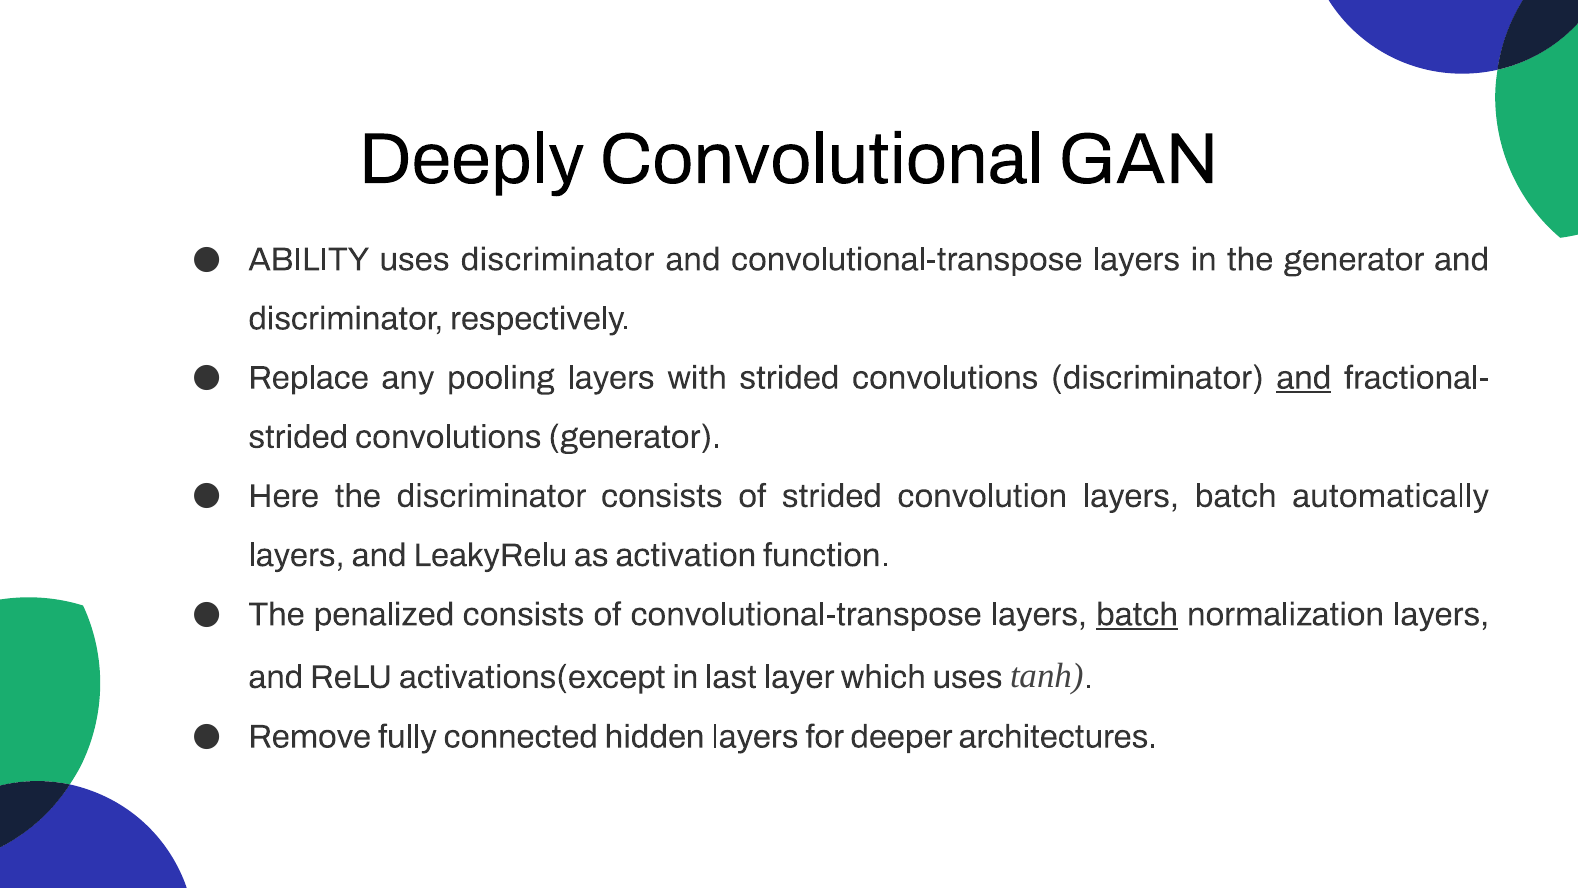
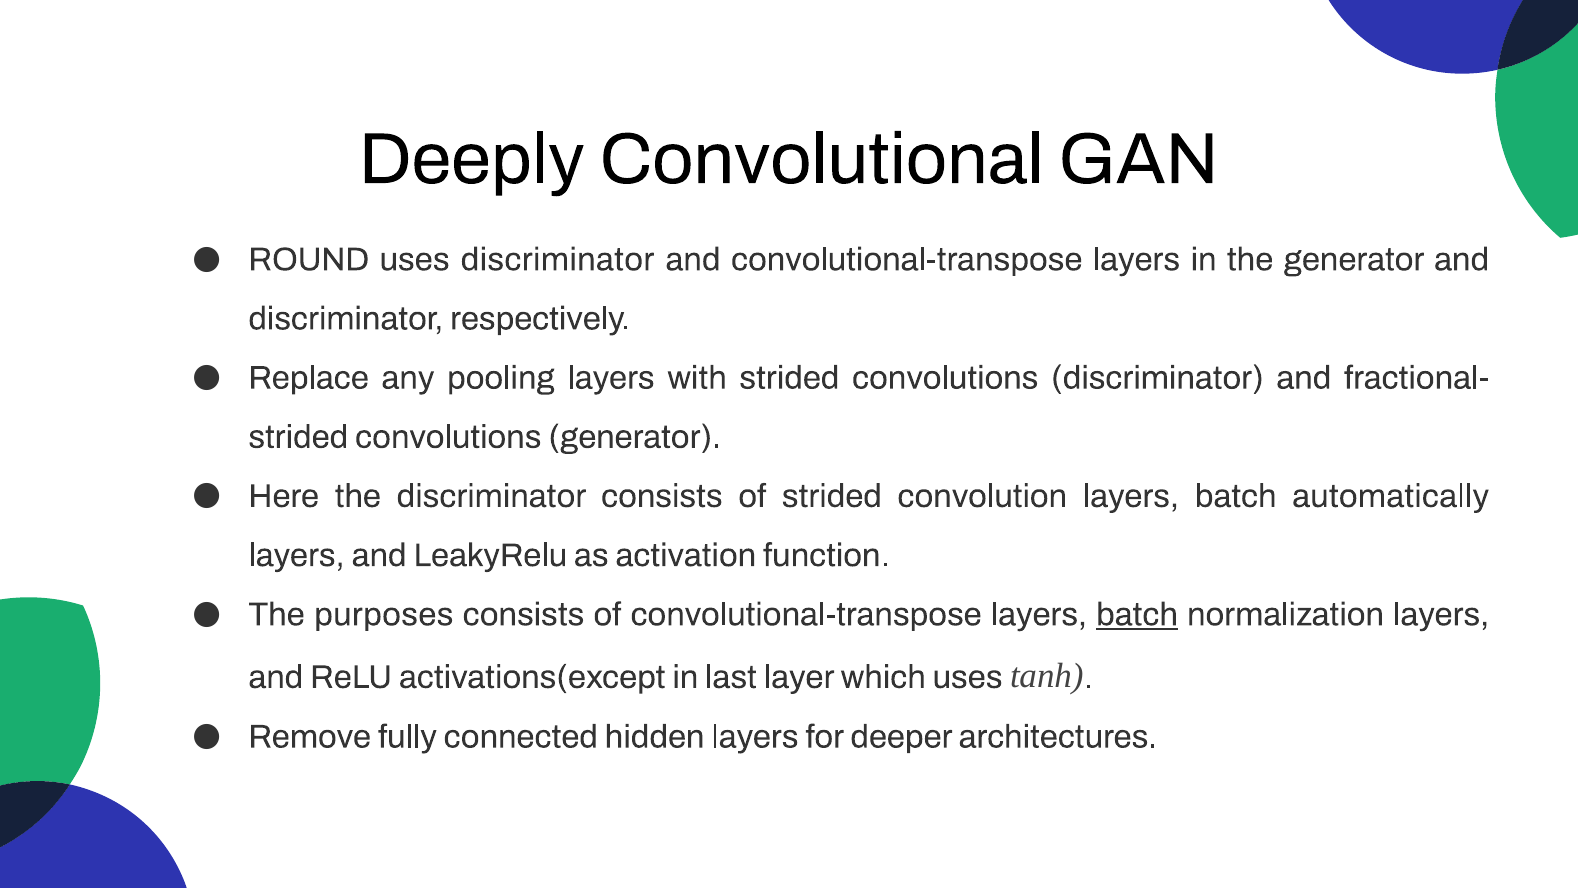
ABILITY: ABILITY -> ROUND (309, 259)
and underline: present -> none (1304, 378)
penalized: penalized -> purposes (384, 614)
